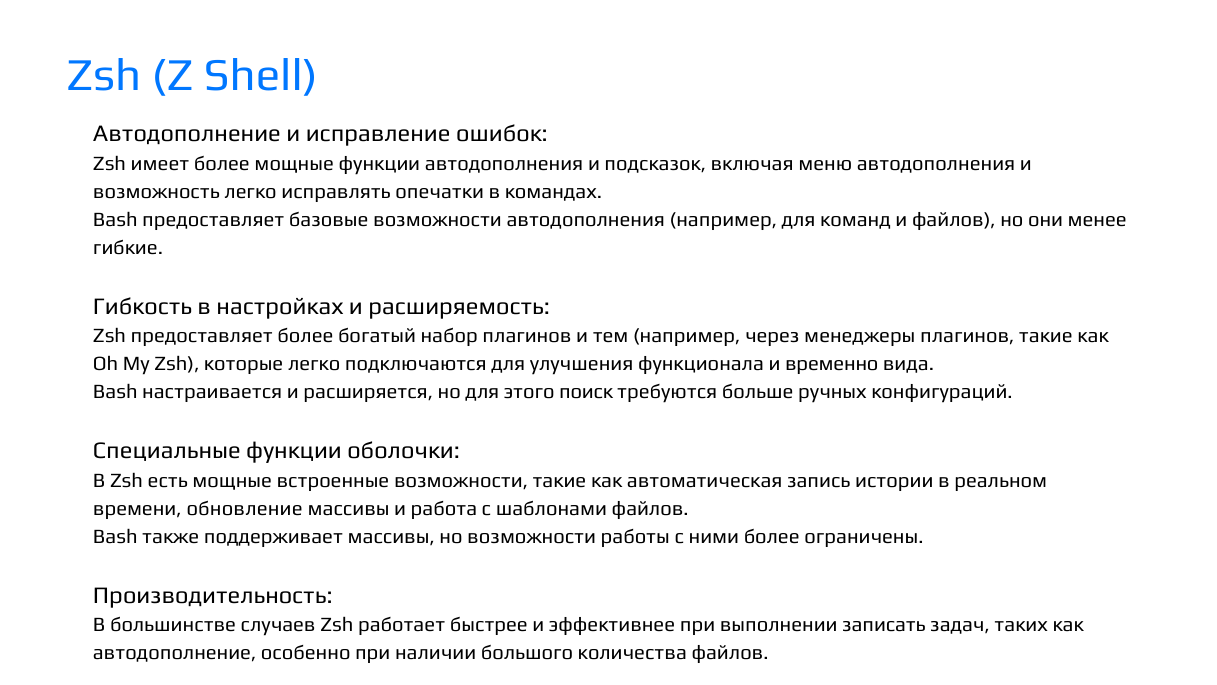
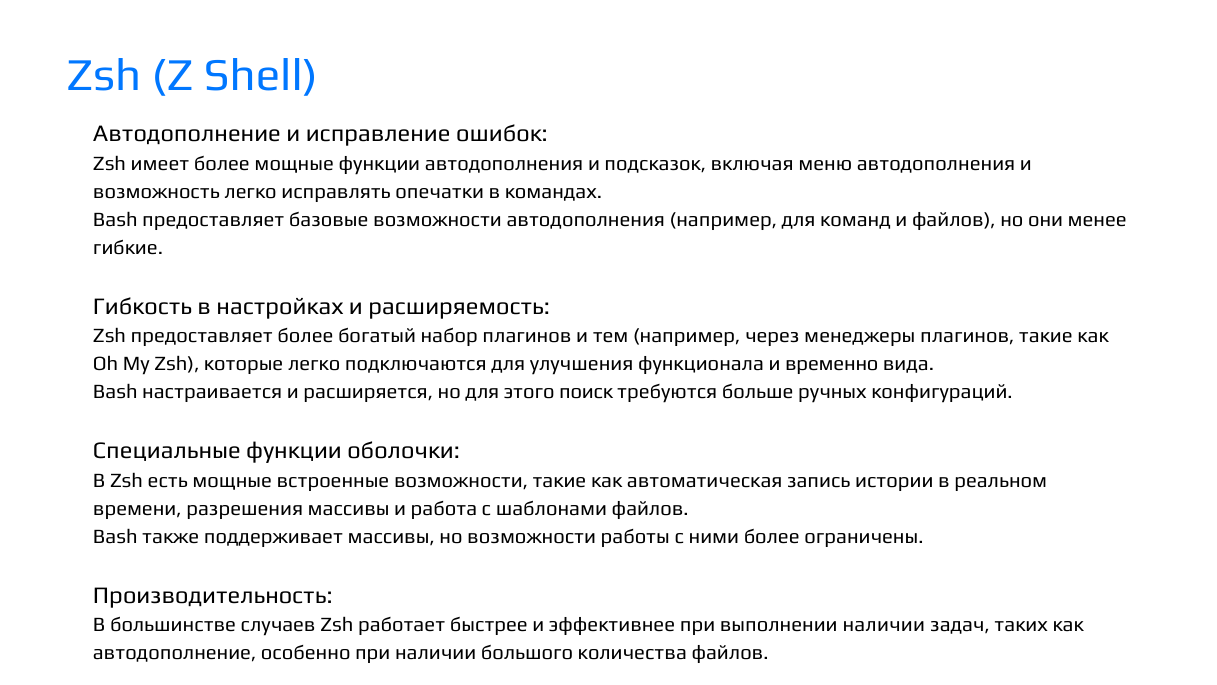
обновление: обновление -> разрешения (245, 508)
выполнении записать: записать -> наличии (884, 625)
